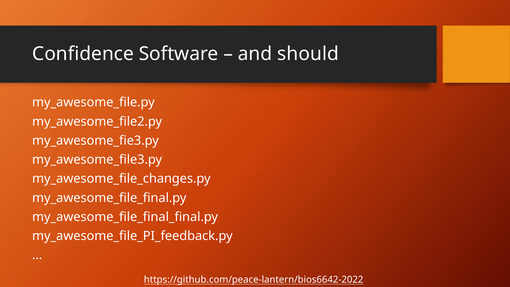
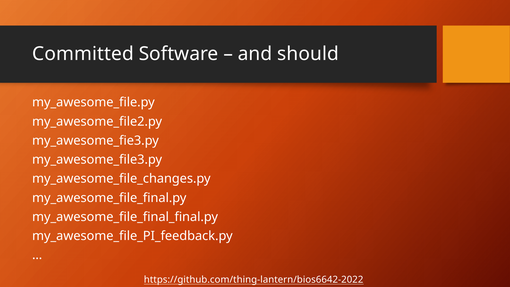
Confidence: Confidence -> Committed (83, 54)
https://github.com/peace-lantern/bios6642-2022: https://github.com/peace-lantern/bios6642-2022 -> https://github.com/thing-lantern/bios6642-2022 (254, 280)
